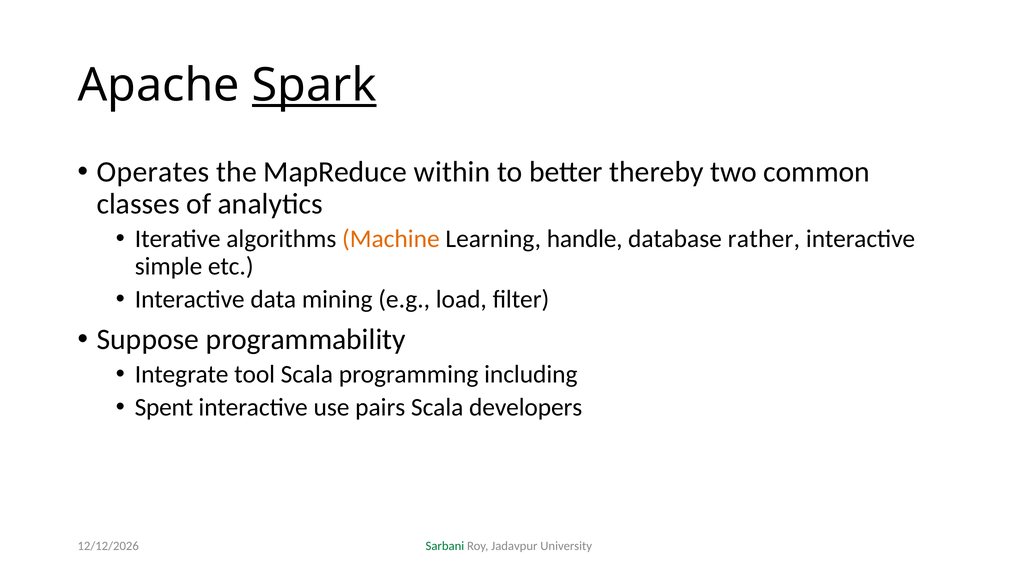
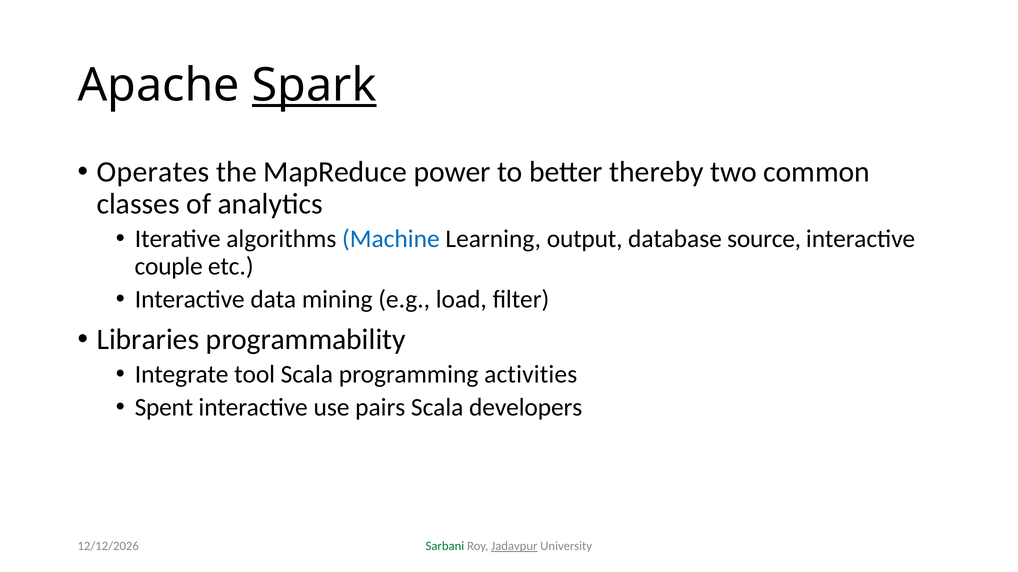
within: within -> power (452, 172)
Machine colour: orange -> blue (391, 239)
handle: handle -> output (585, 239)
rather: rather -> source (764, 239)
simple: simple -> couple (169, 267)
Suppose: Suppose -> Libraries (148, 340)
including: including -> activities (531, 375)
Jadavpur underline: none -> present (514, 547)
